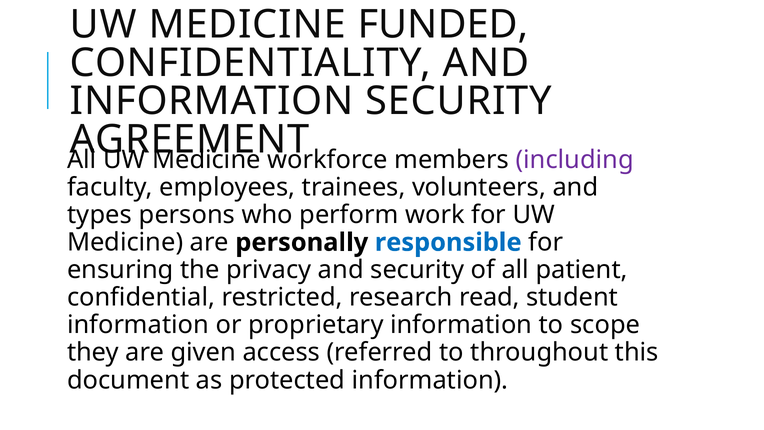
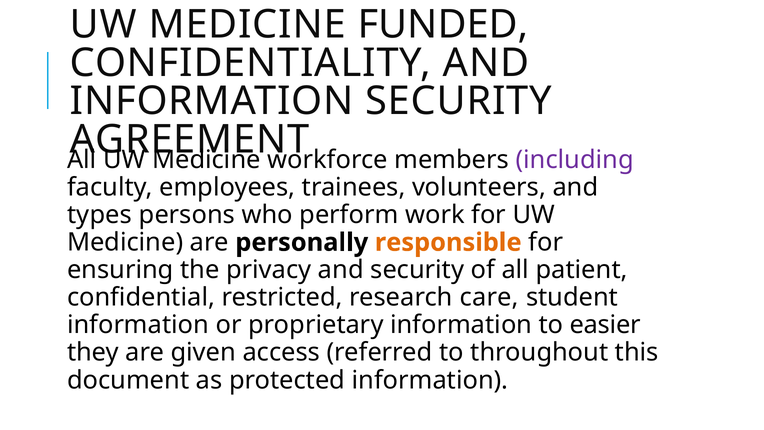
responsible colour: blue -> orange (448, 242)
read: read -> care (489, 297)
scope: scope -> easier (605, 325)
